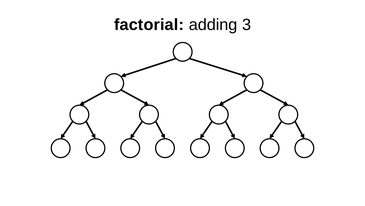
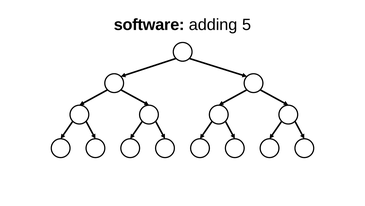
factorial: factorial -> software (149, 25)
adding 3: 3 -> 5 (247, 25)
